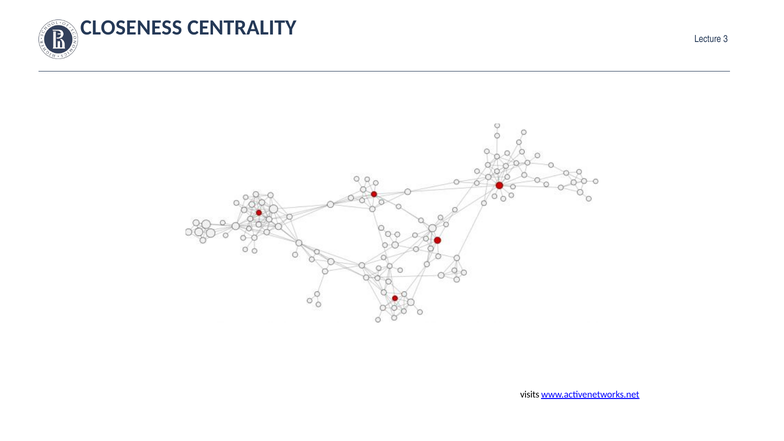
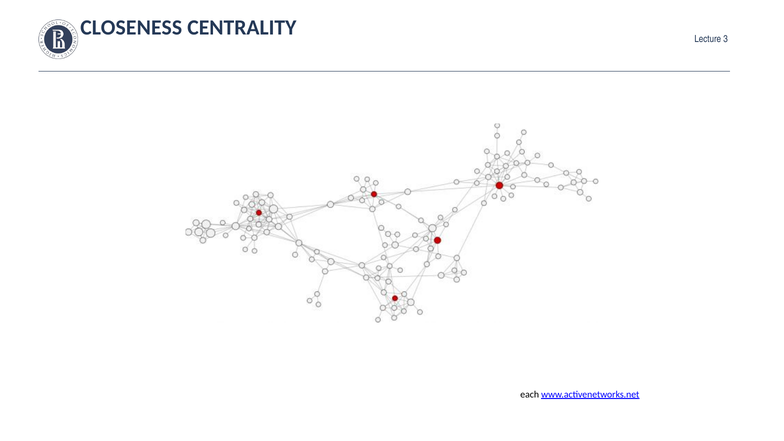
visits: visits -> each (530, 395)
